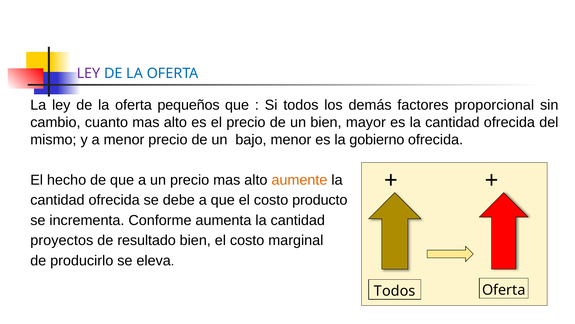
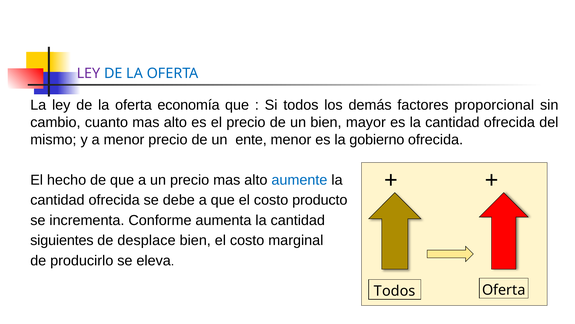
pequeños: pequeños -> economía (189, 105)
bajo: bajo -> ente (251, 140)
aumente colour: orange -> blue (299, 180)
proyectos: proyectos -> siguientes (62, 240)
resultado: resultado -> desplace (146, 240)
